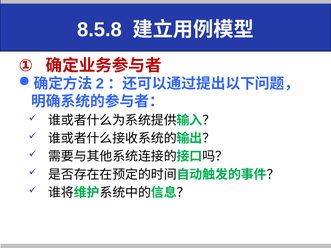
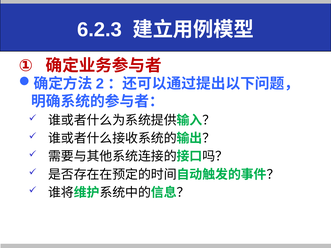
8.5.8: 8.5.8 -> 6.2.3 (99, 30)
